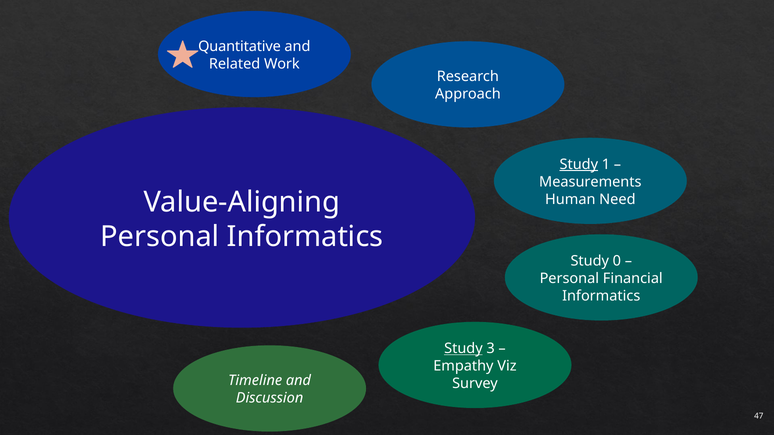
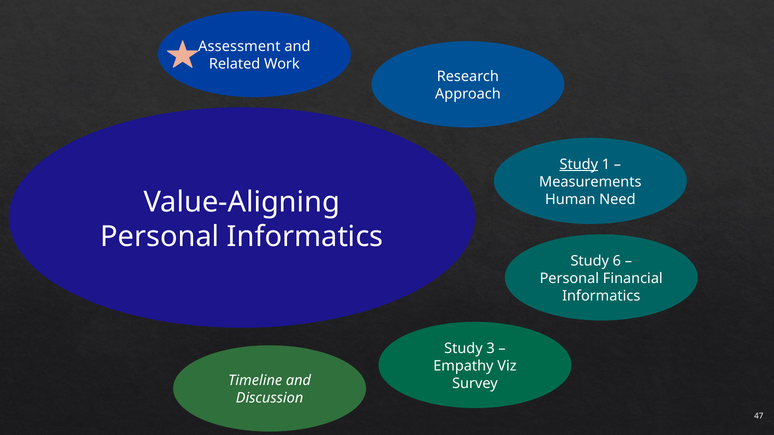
Quantitative: Quantitative -> Assessment (239, 46)
0: 0 -> 6 (617, 261)
Study underline: present -> none (463, 349)
